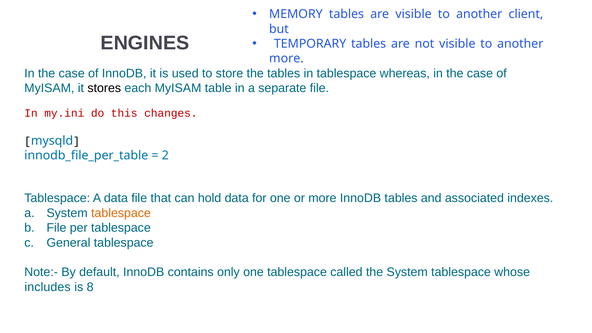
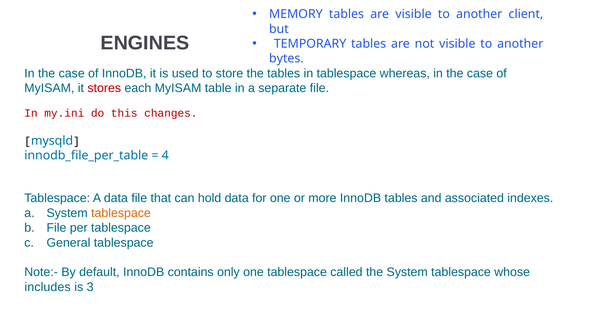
more: more -> bytes (286, 59)
stores colour: black -> red (104, 88)
2: 2 -> 4 (165, 155)
8: 8 -> 3 (90, 287)
